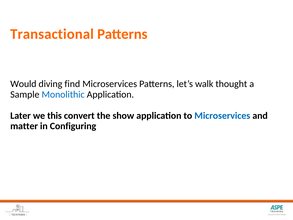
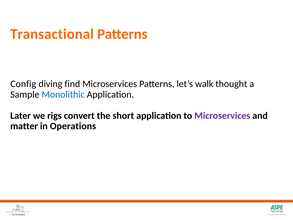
Would: Would -> Config (23, 84)
this: this -> rigs (54, 115)
show: show -> short (123, 115)
Microservices colour: blue -> purple (222, 115)
Configuring: Configuring -> Operations (73, 126)
